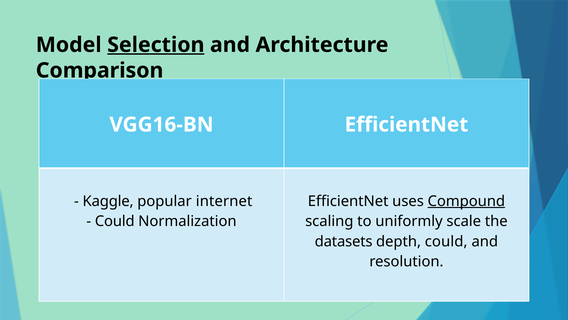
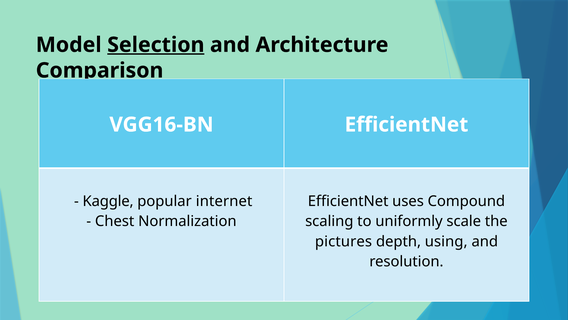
Compound underline: present -> none (466, 201)
Could: Could -> Chest (115, 221)
datasets: datasets -> pictures (343, 241)
depth could: could -> using (446, 241)
